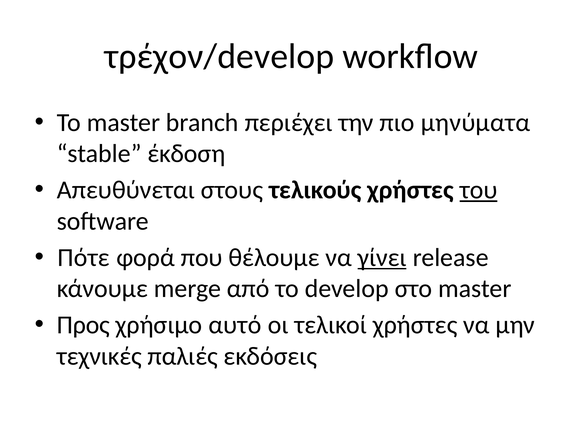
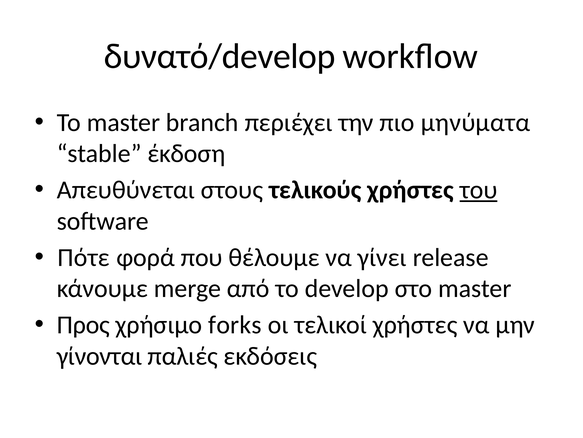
τρέχον/develop: τρέχον/develop -> δυνατό/develop (220, 56)
γίνει underline: present -> none (382, 257)
αυτό: αυτό -> forks (235, 324)
τεχνικές: τεχνικές -> γίνονται (99, 356)
